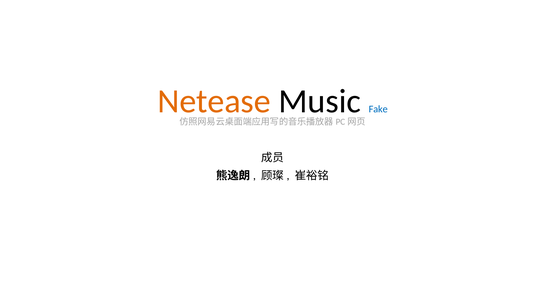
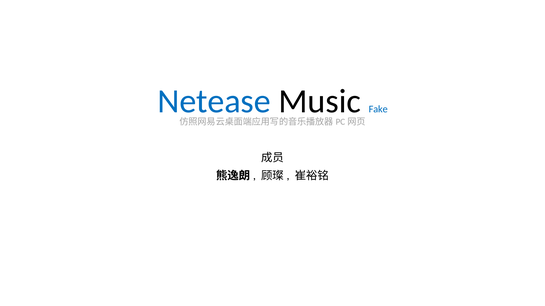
Netease colour: orange -> blue (214, 101)
